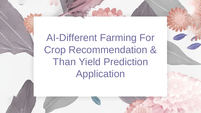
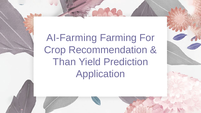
AI-Different: AI-Different -> AI-Farming (72, 38)
